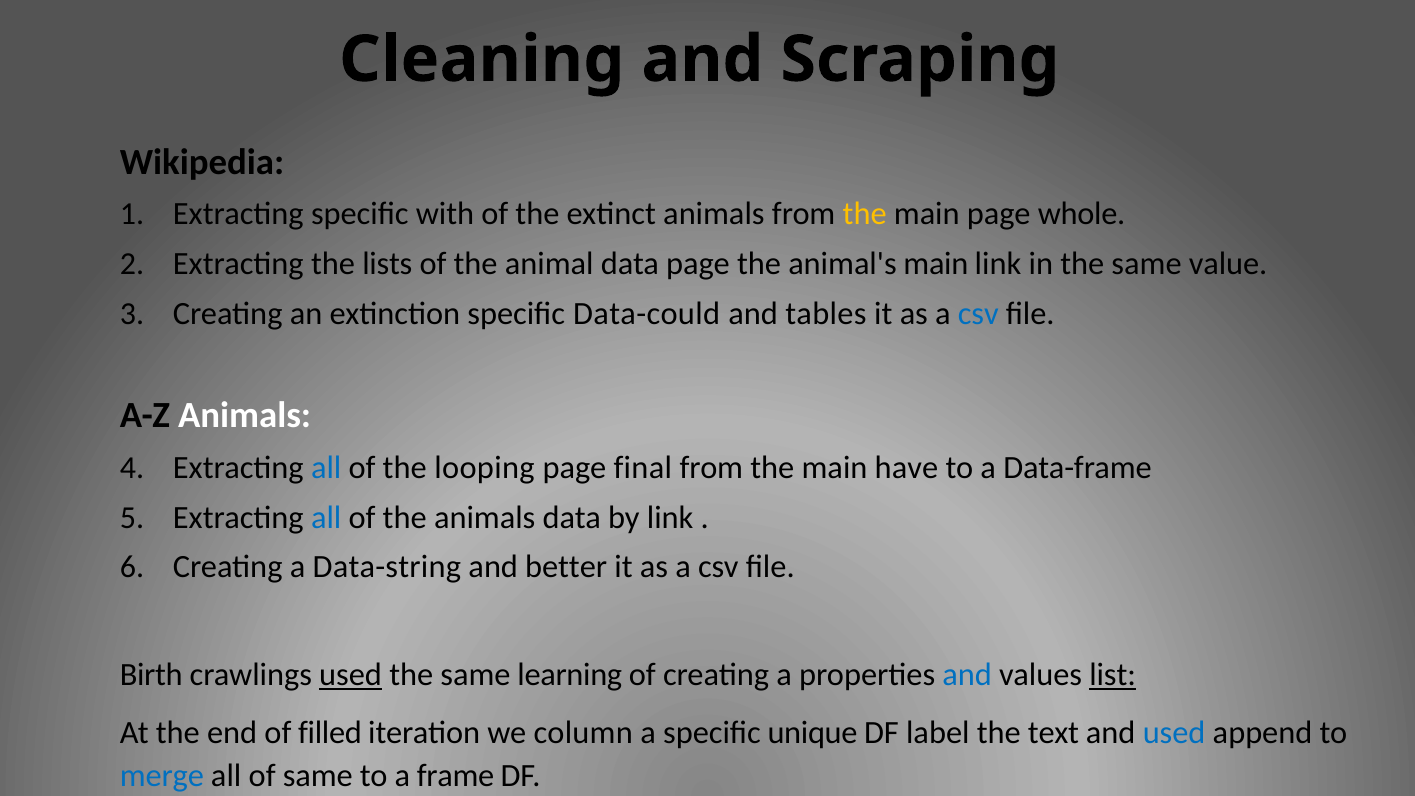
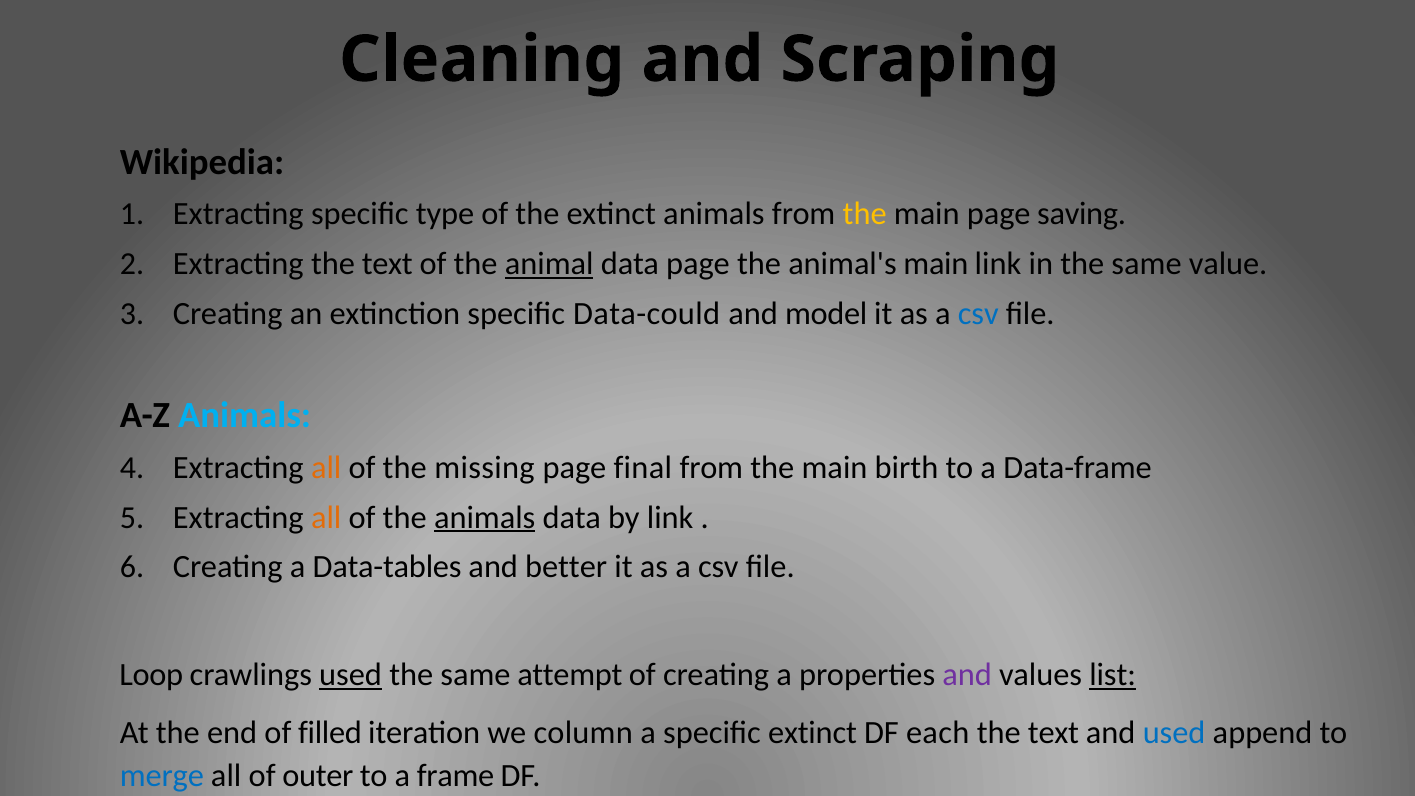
with: with -> type (445, 214)
whole: whole -> saving (1082, 214)
Extracting the lists: lists -> text (387, 264)
animal underline: none -> present (549, 264)
tables: tables -> model (826, 314)
Animals colour: white -> light blue (245, 415)
all colour: blue -> orange (326, 468)
looping: looping -> missing (485, 468)
have: have -> birth (907, 468)
all colour: blue -> orange (326, 517)
animals underline: none -> present (485, 517)
Data-string: Data-string -> Data-tables (387, 567)
Birth: Birth -> Loop (151, 675)
learning: learning -> attempt (570, 675)
and colour: blue -> purple (967, 675)
specific unique: unique -> extinct (812, 732)
label: label -> each (938, 732)
of same: same -> outer (318, 775)
